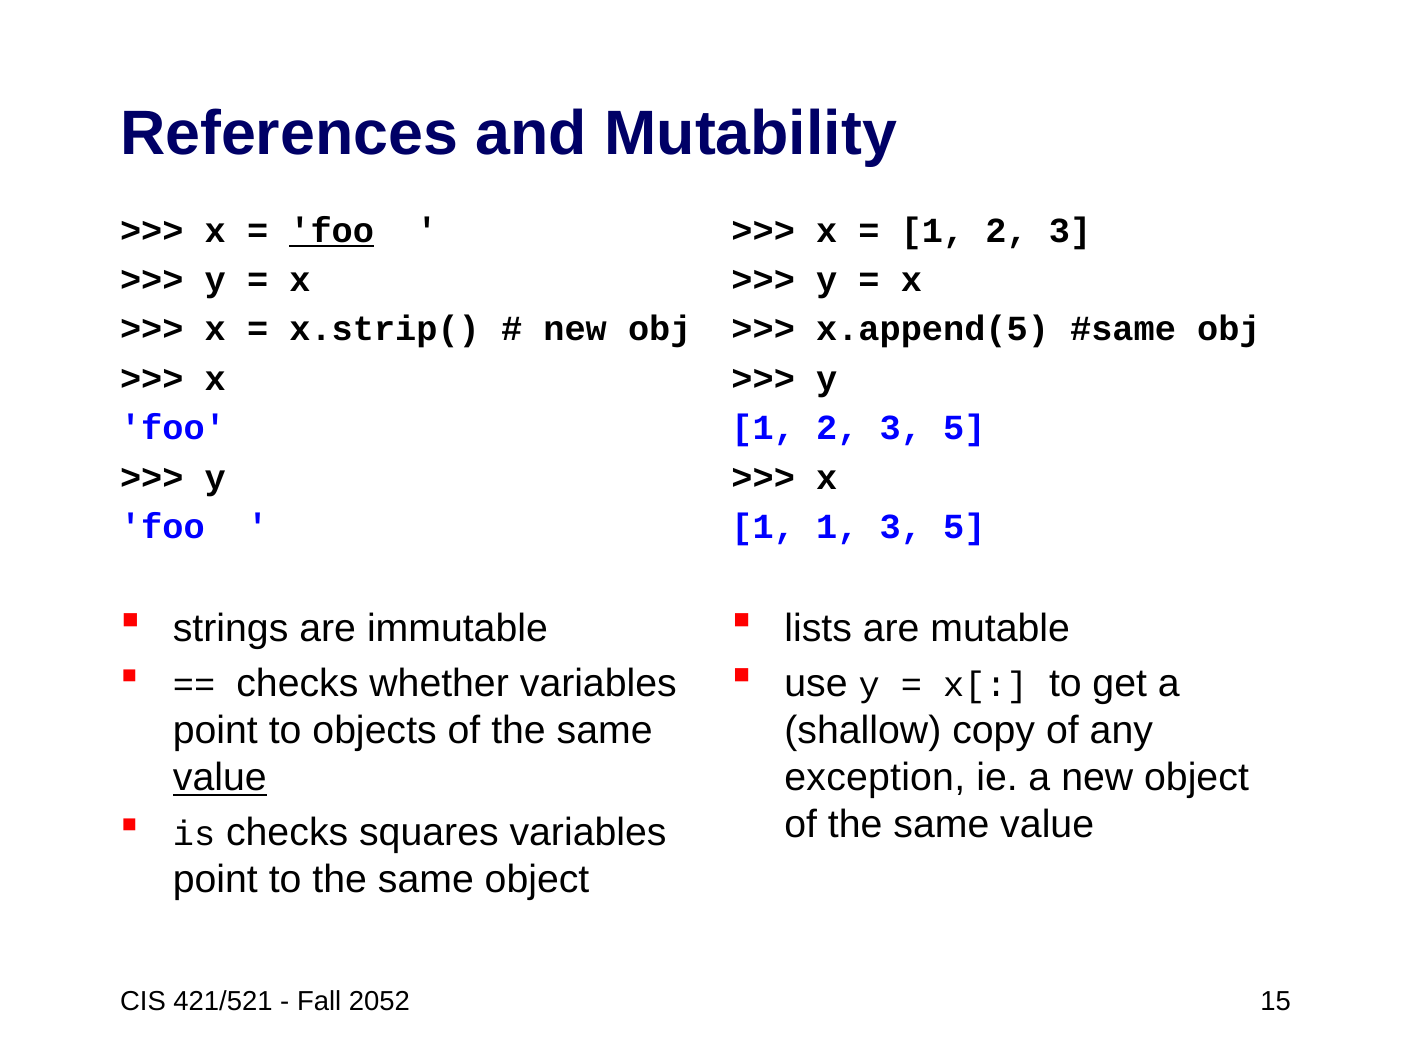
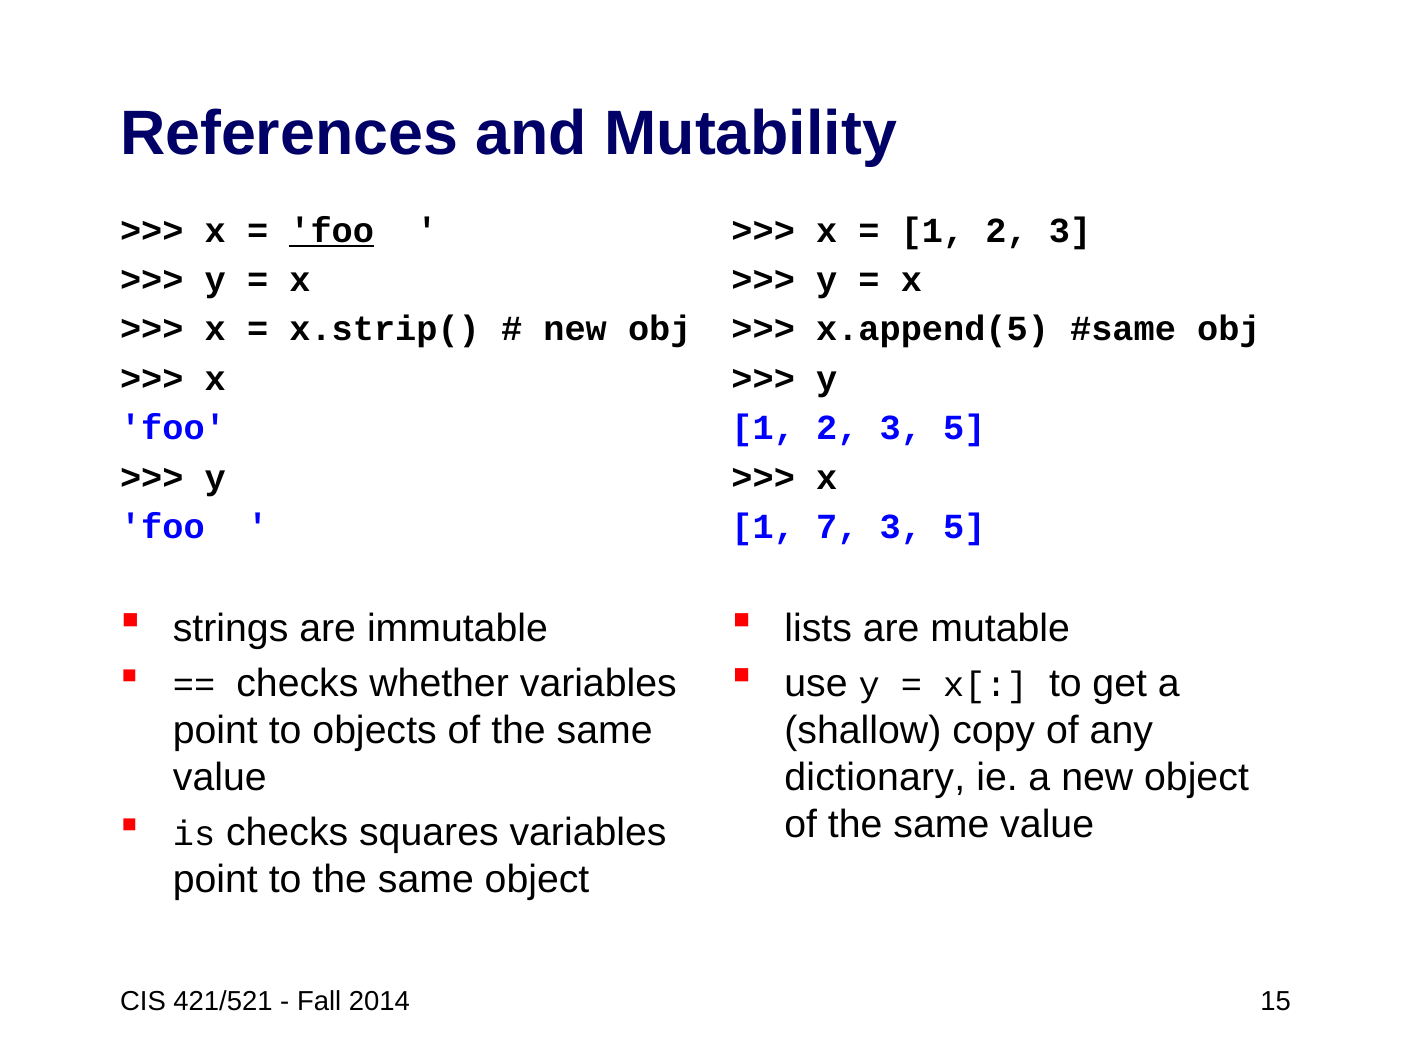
1 1: 1 -> 7 (837, 527)
value underline: present -> none (220, 778)
exception: exception -> dictionary (875, 778)
2052: 2052 -> 2014 (379, 1001)
